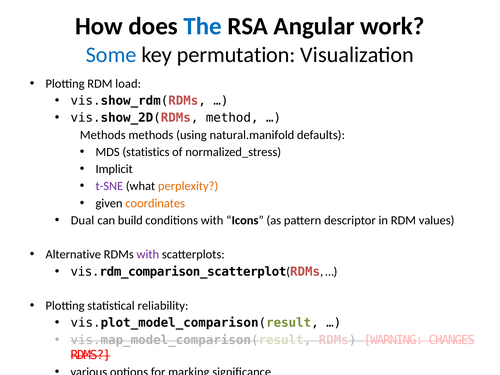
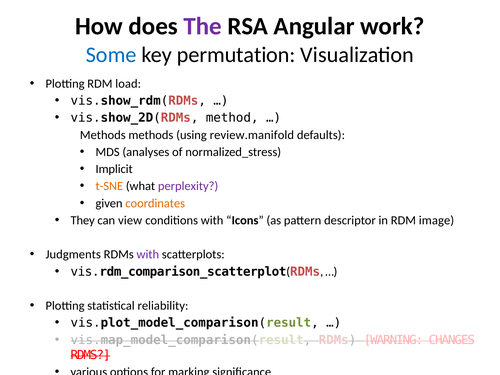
The colour: blue -> purple (203, 26)
natural.manifold: natural.manifold -> review.manifold (252, 135)
statistics: statistics -> analyses (146, 152)
t-SNE colour: purple -> orange (109, 186)
perplexity colour: orange -> purple (188, 186)
Dual: Dual -> They (83, 220)
build: build -> view (130, 220)
values: values -> image (436, 220)
Alternative: Alternative -> Judgments (73, 254)
